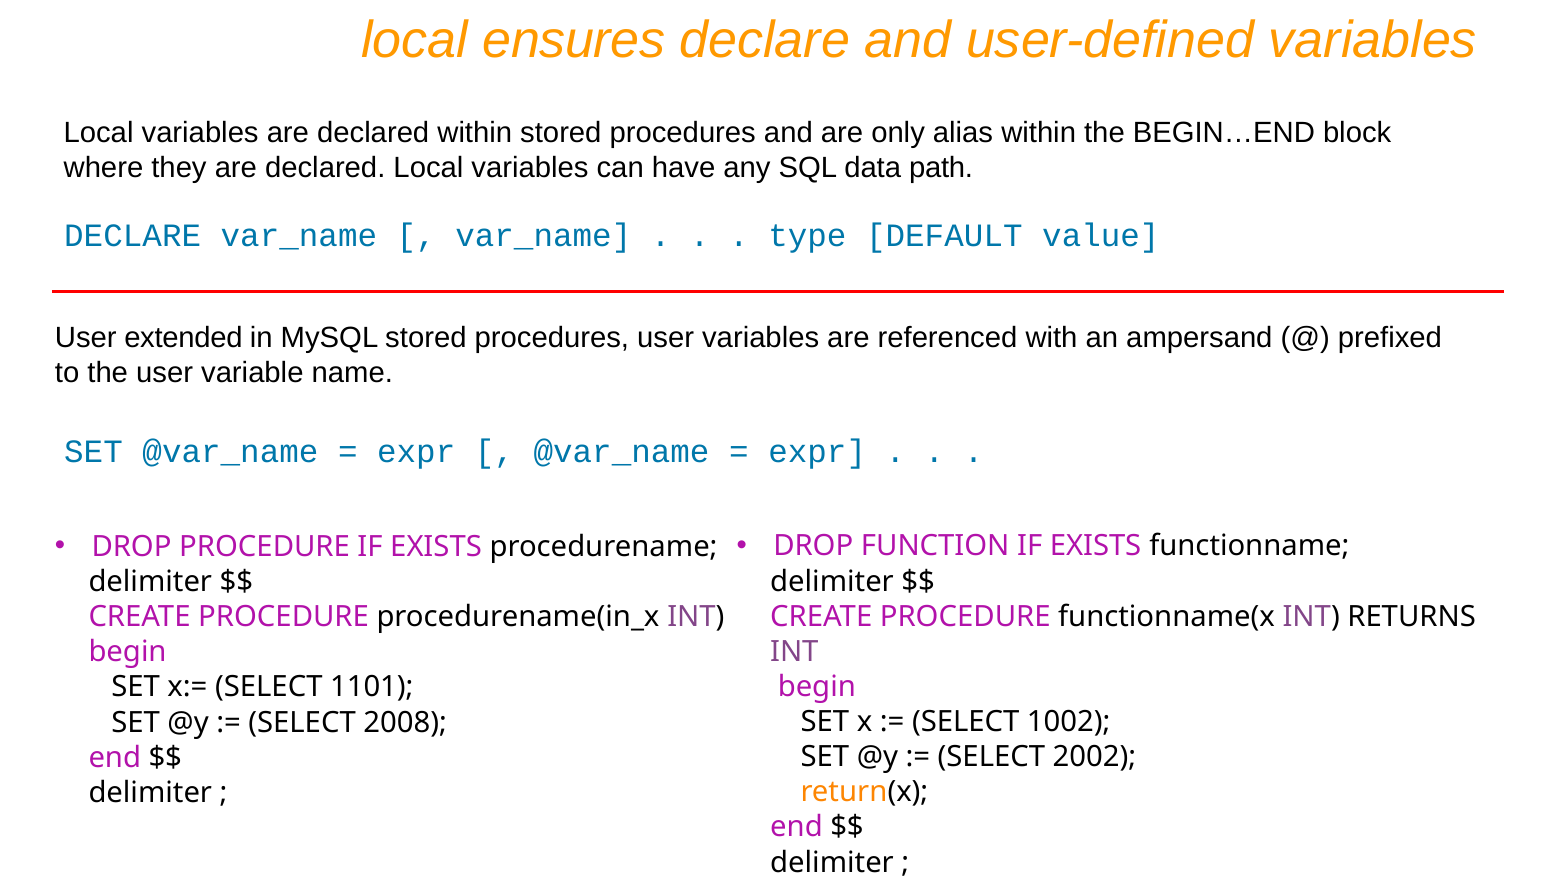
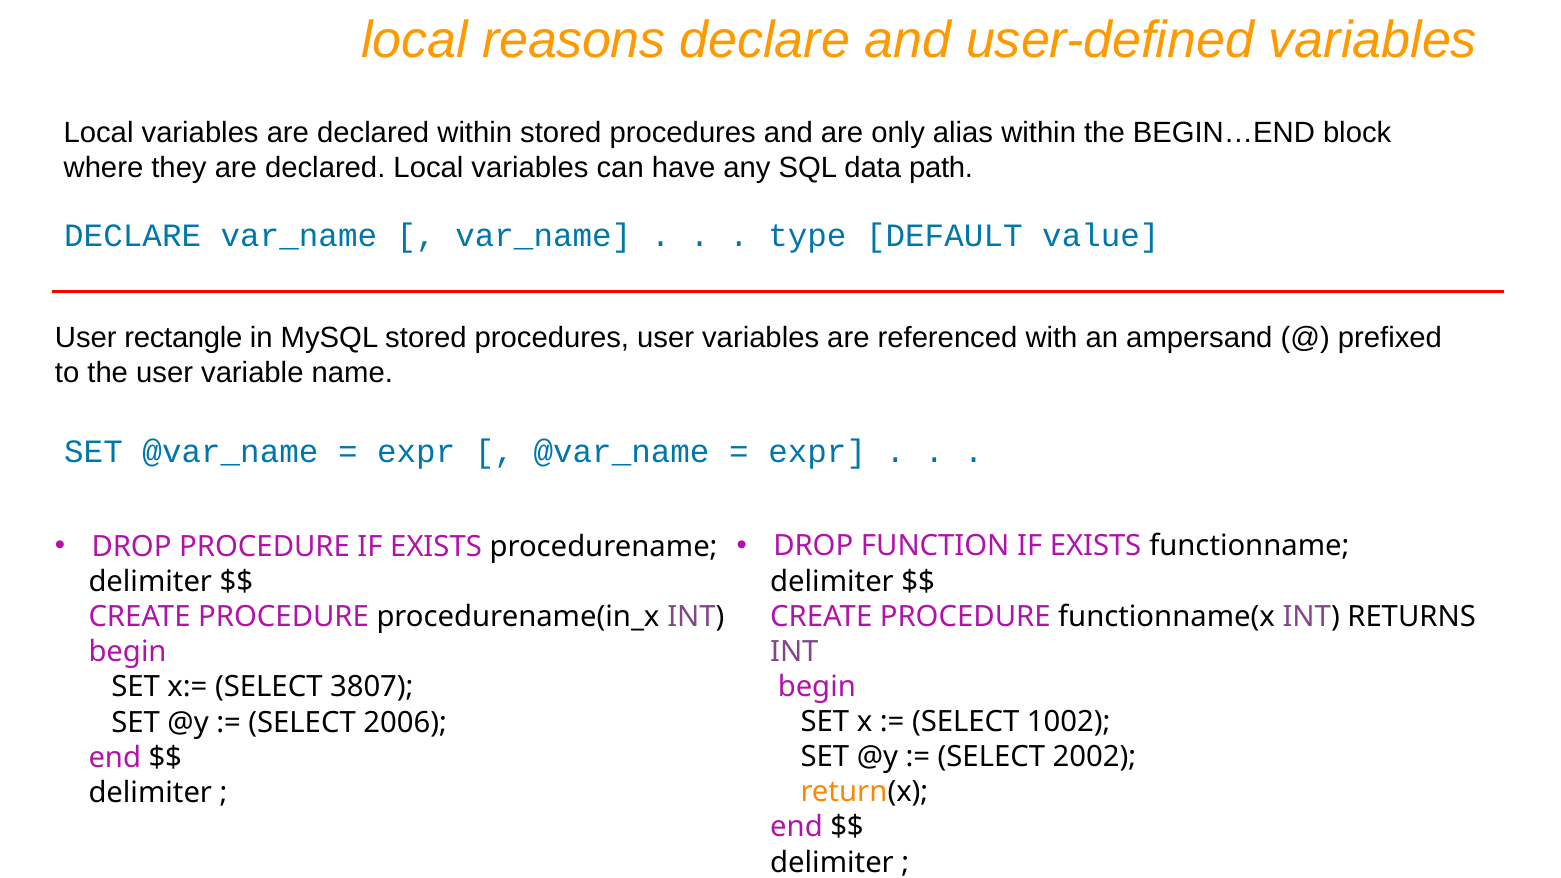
ensures: ensures -> reasons (574, 41)
extended: extended -> rectangle (183, 338)
1101: 1101 -> 3807 (372, 687)
2008: 2008 -> 2006 (405, 722)
